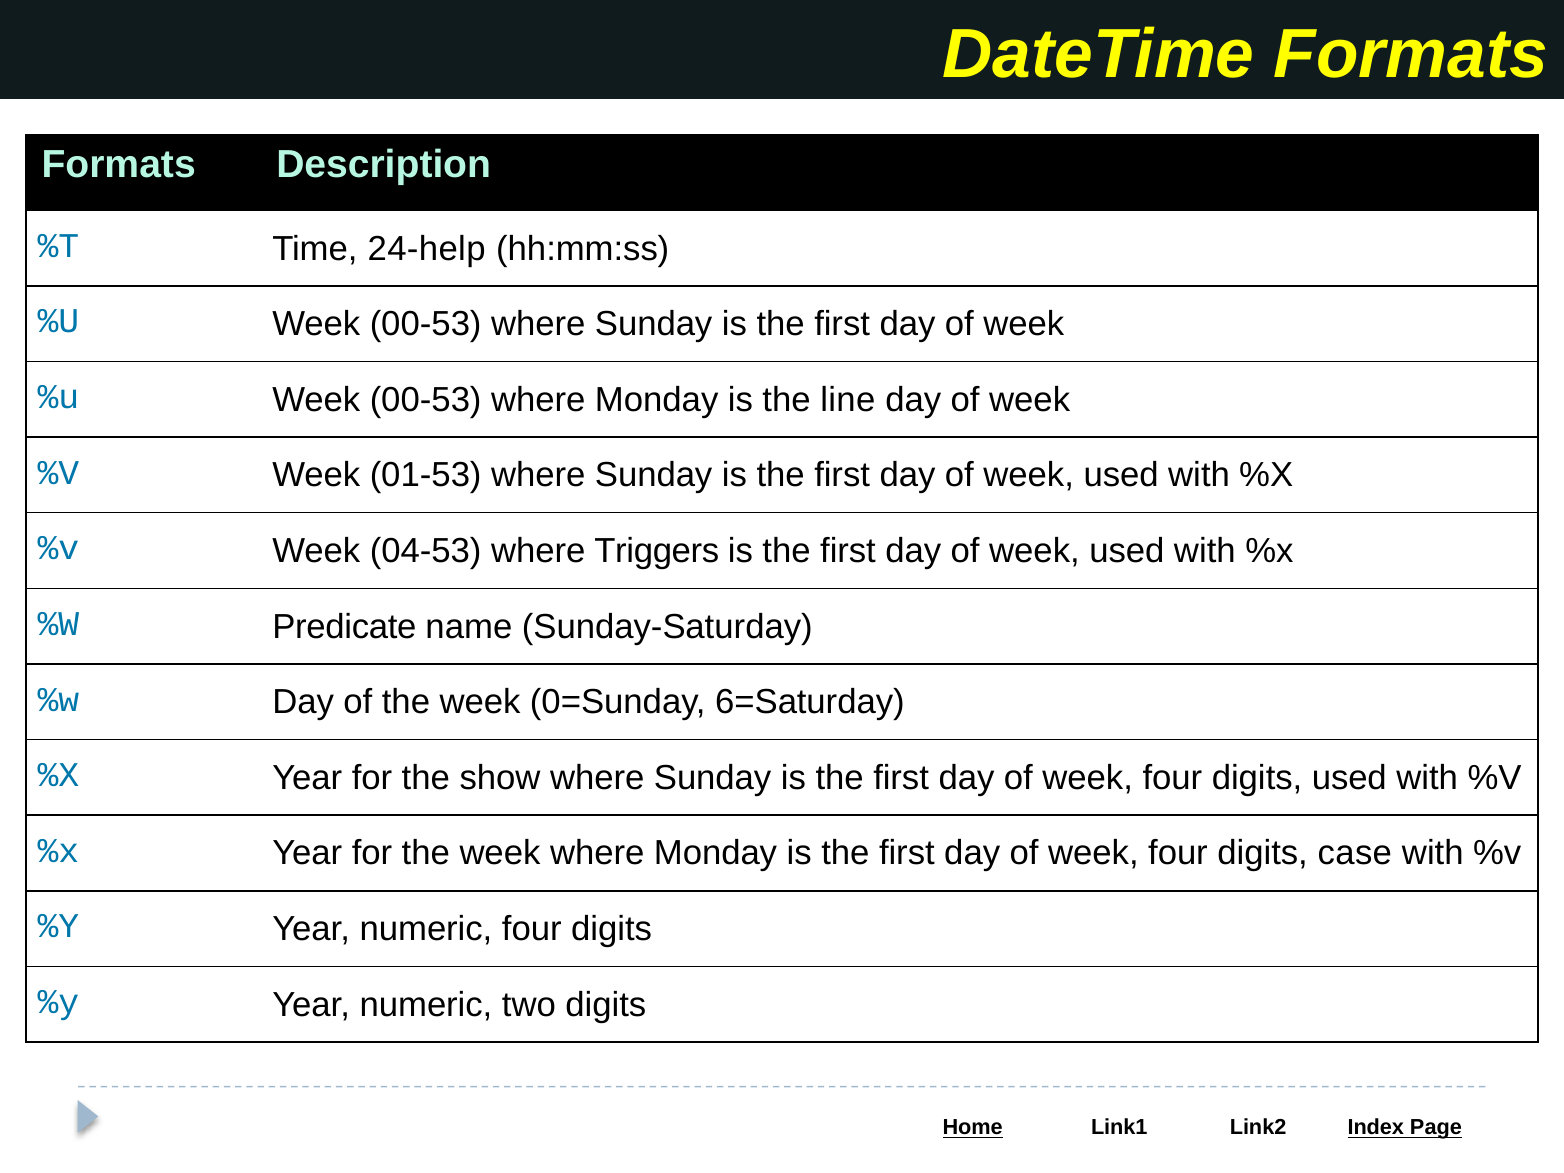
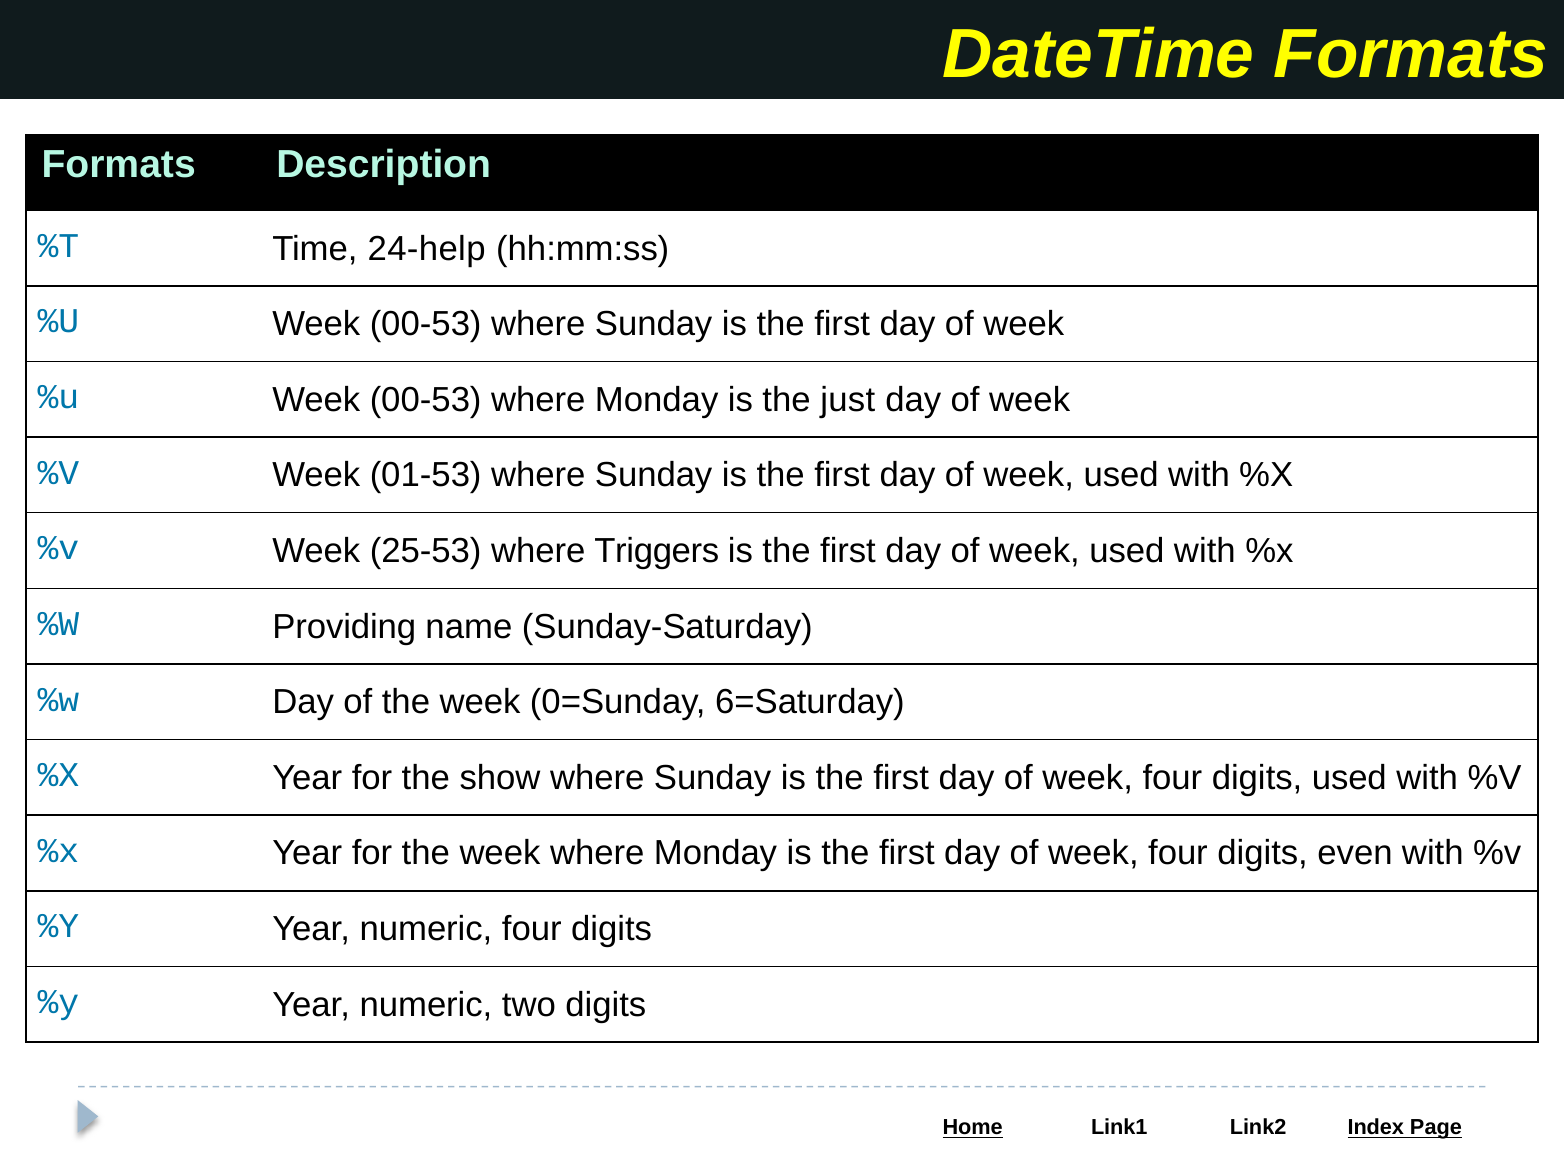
line: line -> just (848, 400)
04-53: 04-53 -> 25-53 (426, 551)
Predicate: Predicate -> Providing (344, 627)
case: case -> even (1355, 853)
